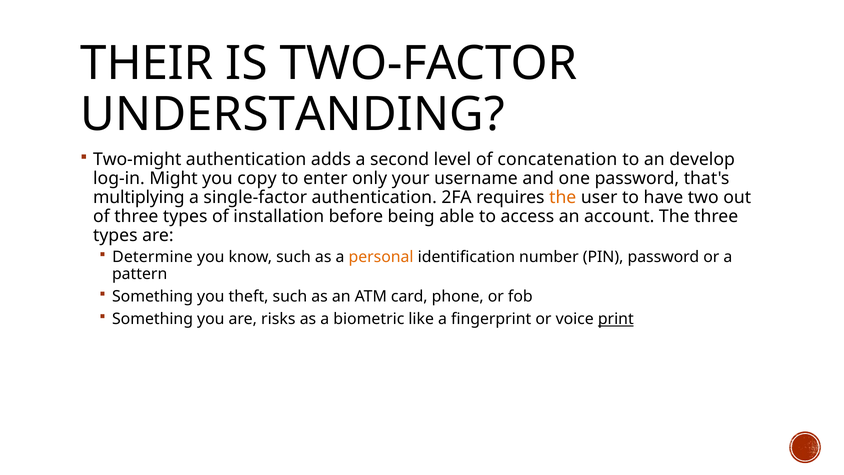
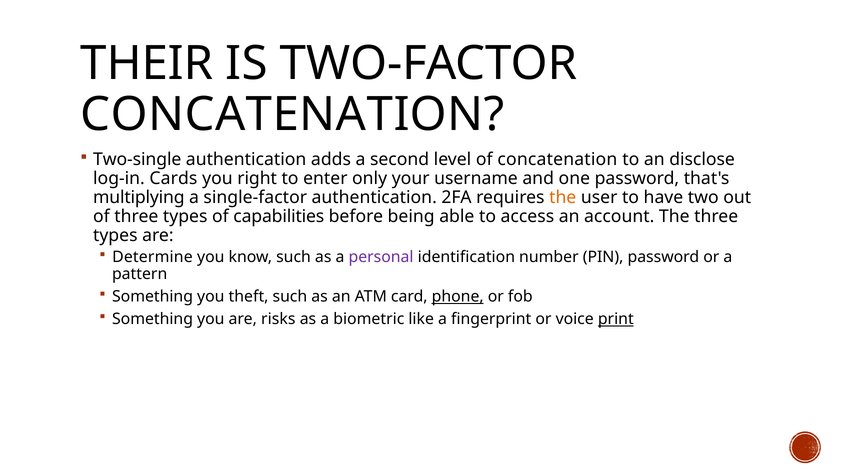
UNDERSTANDING: UNDERSTANDING -> CONCATENATION (292, 115)
Two-might: Two-might -> Two-single (137, 159)
develop: develop -> disclose (702, 159)
Might: Might -> Cards (173, 178)
copy: copy -> right (257, 178)
installation: installation -> capabilities (279, 216)
personal colour: orange -> purple (381, 257)
phone underline: none -> present (458, 296)
